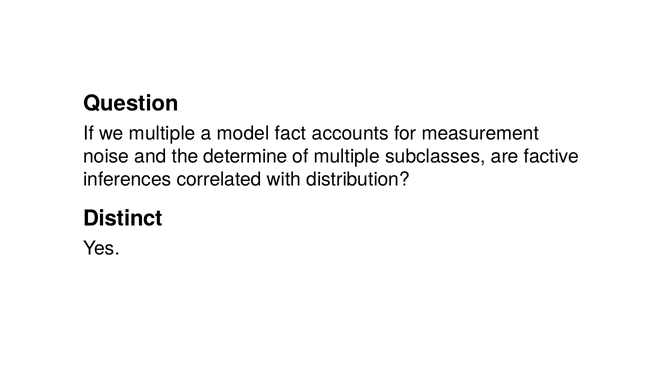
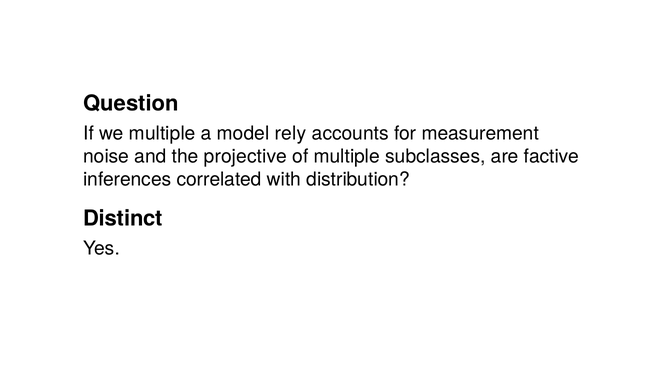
fact: fact -> rely (290, 133)
determine: determine -> projective (245, 157)
